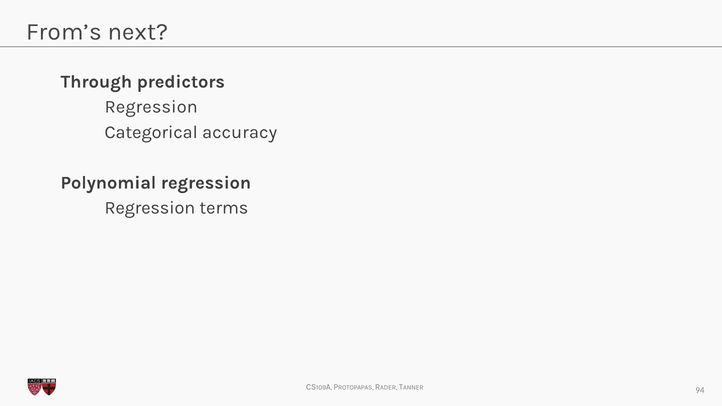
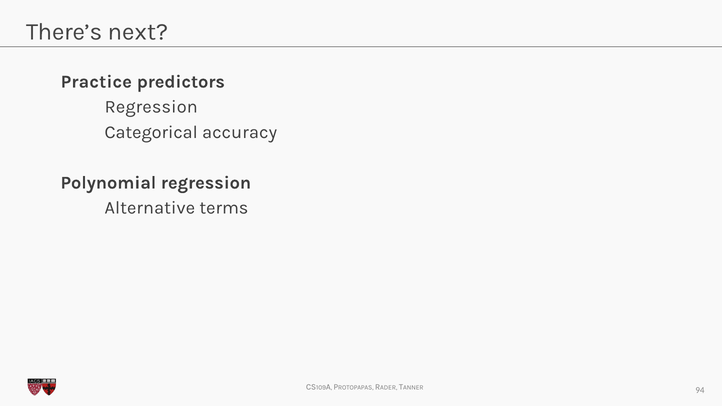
From’s: From’s -> There’s (64, 32)
Through: Through -> Practice (96, 82)
Regression: Regression -> Alternative (150, 208)
